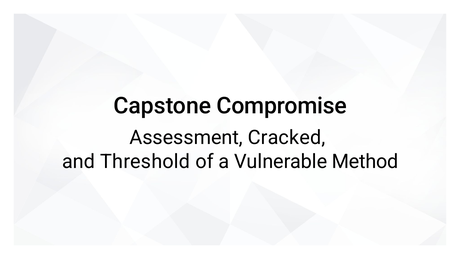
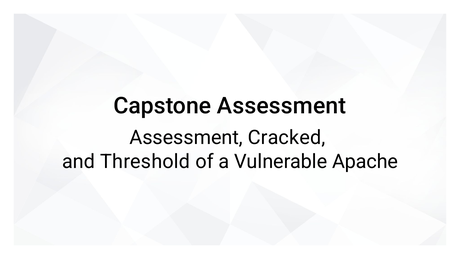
Capstone Compromise: Compromise -> Assessment (282, 106)
Method: Method -> Apache (365, 161)
